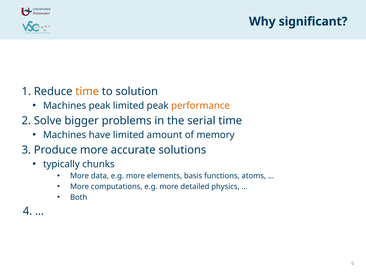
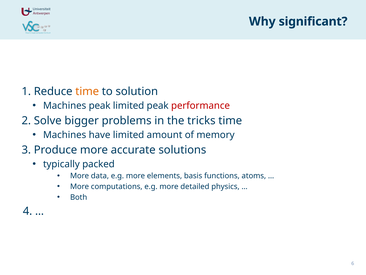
performance colour: orange -> red (201, 106)
serial: serial -> tricks (201, 120)
chunks: chunks -> packed (98, 164)
